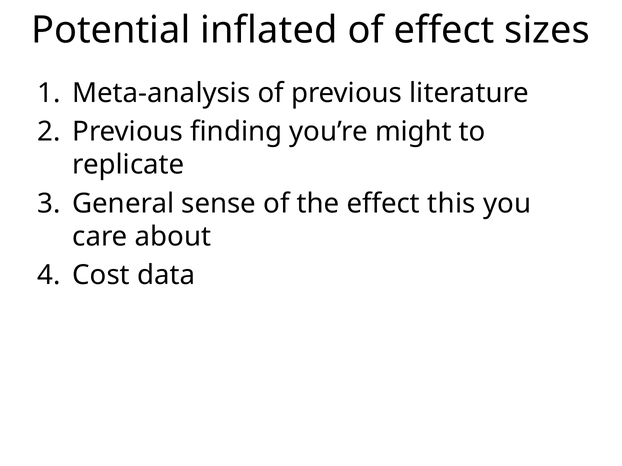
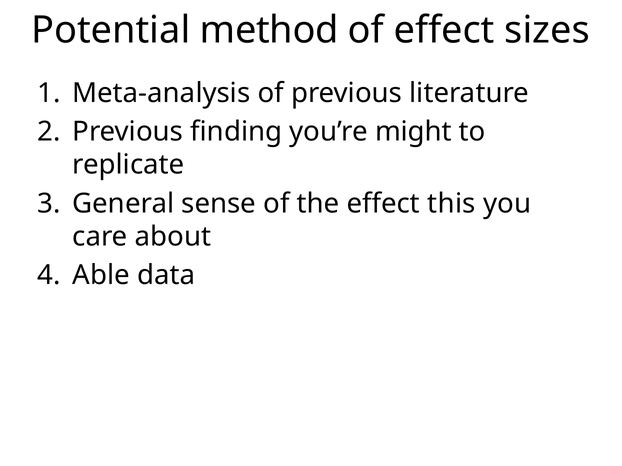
inflated: inflated -> method (269, 30)
Cost: Cost -> Able (101, 276)
